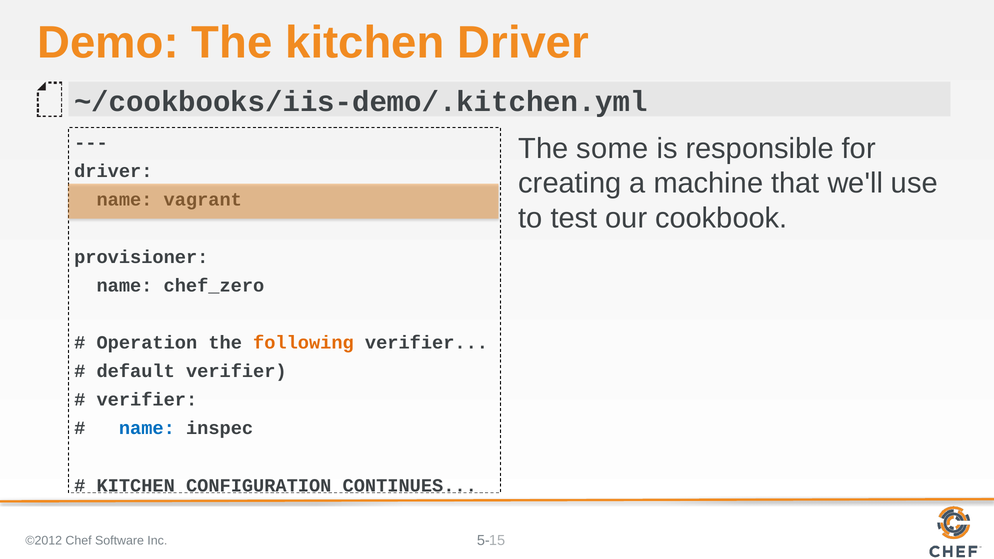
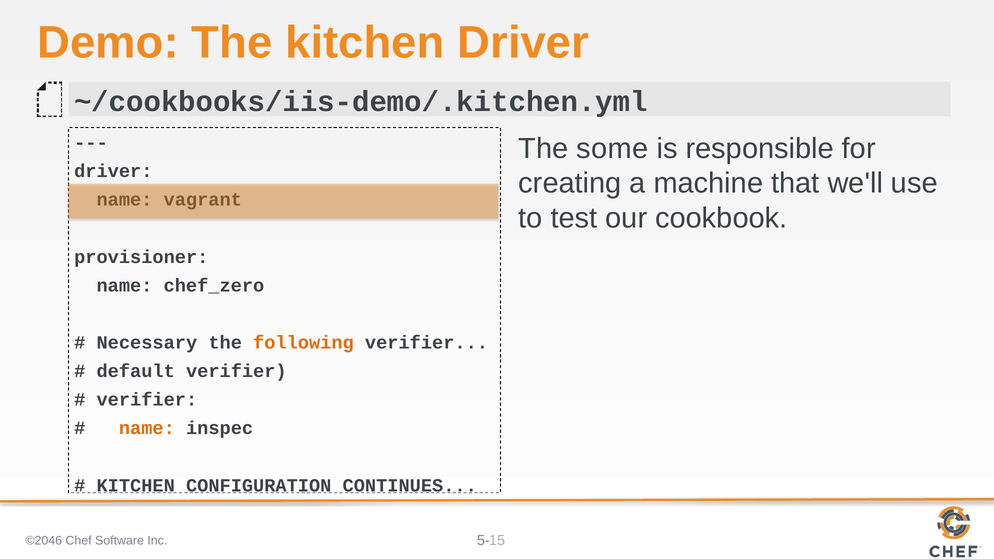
Operation: Operation -> Necessary (147, 343)
name colour: blue -> orange (147, 428)
©2012: ©2012 -> ©2046 (44, 541)
